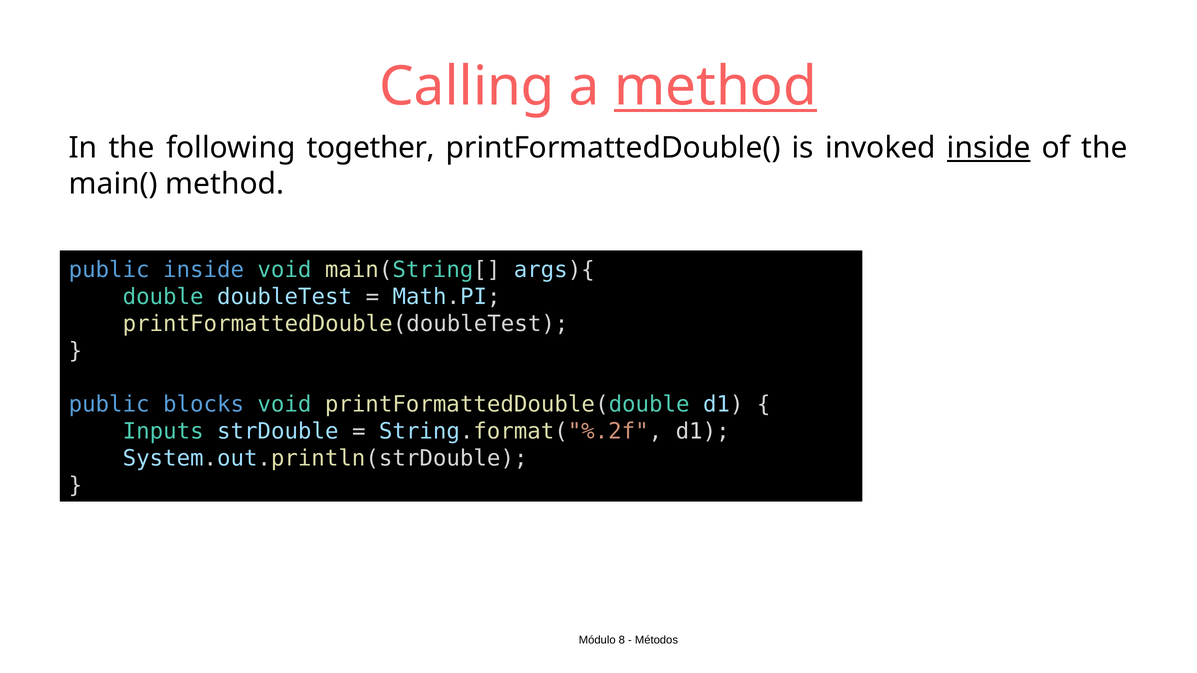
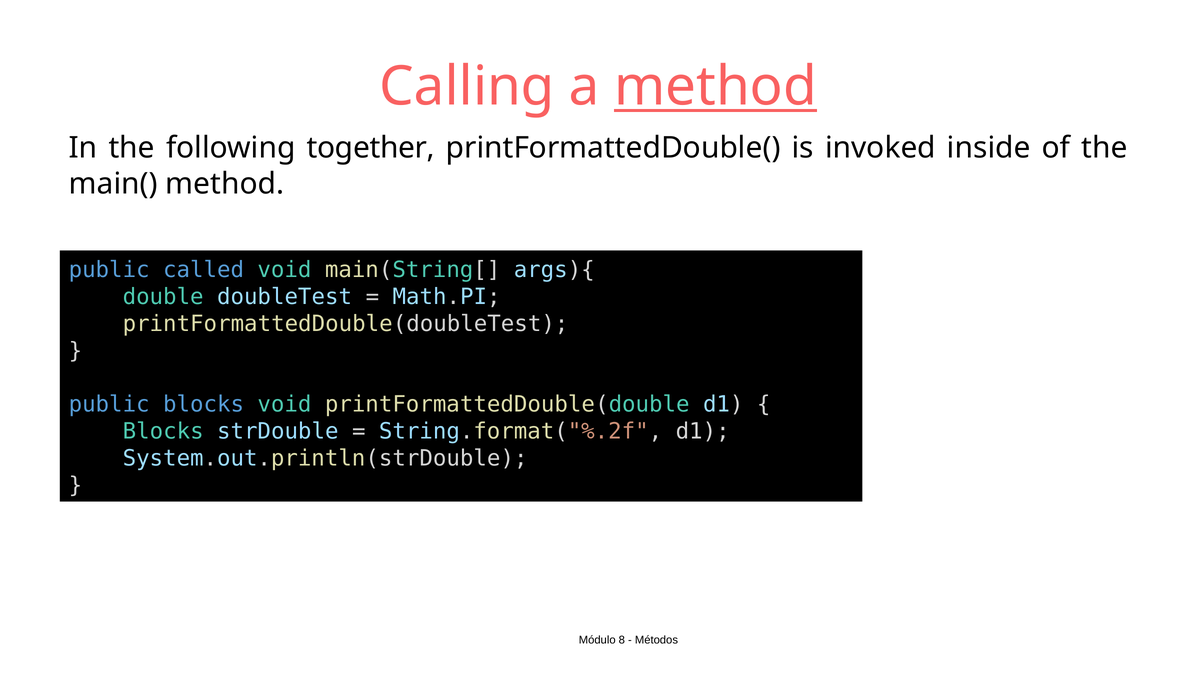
inside underline: present -> none (989, 148)
public inside: inside -> called (204, 270)
Inputs: Inputs -> Blocks (163, 432)
